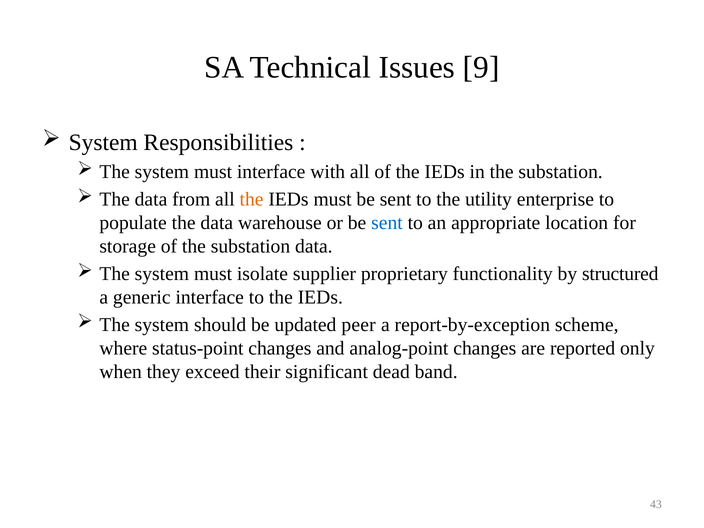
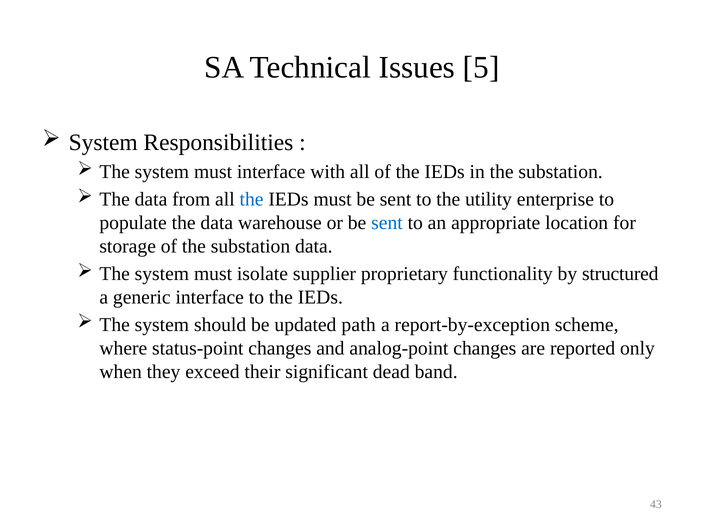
9: 9 -> 5 (481, 67)
the colour: orange -> blue (252, 199)
peer: peer -> path (359, 325)
